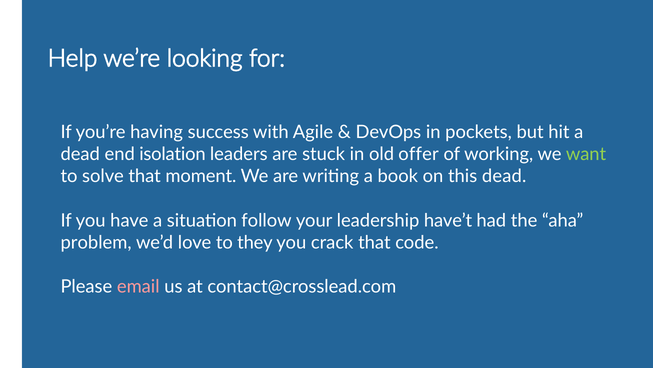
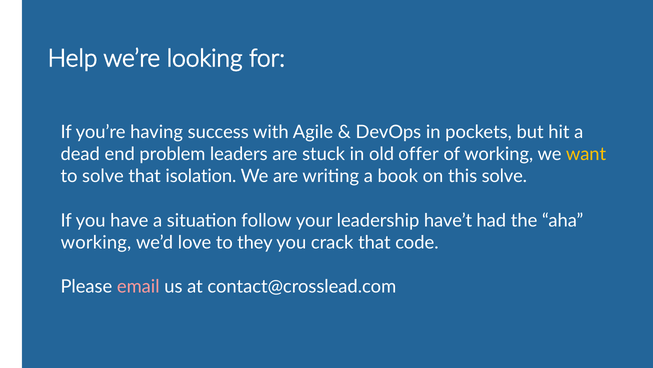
isolation: isolation -> problem (172, 154)
want colour: light green -> yellow (586, 154)
moment: moment -> isolation (201, 176)
this dead: dead -> solve (504, 176)
problem: problem -> working (96, 242)
